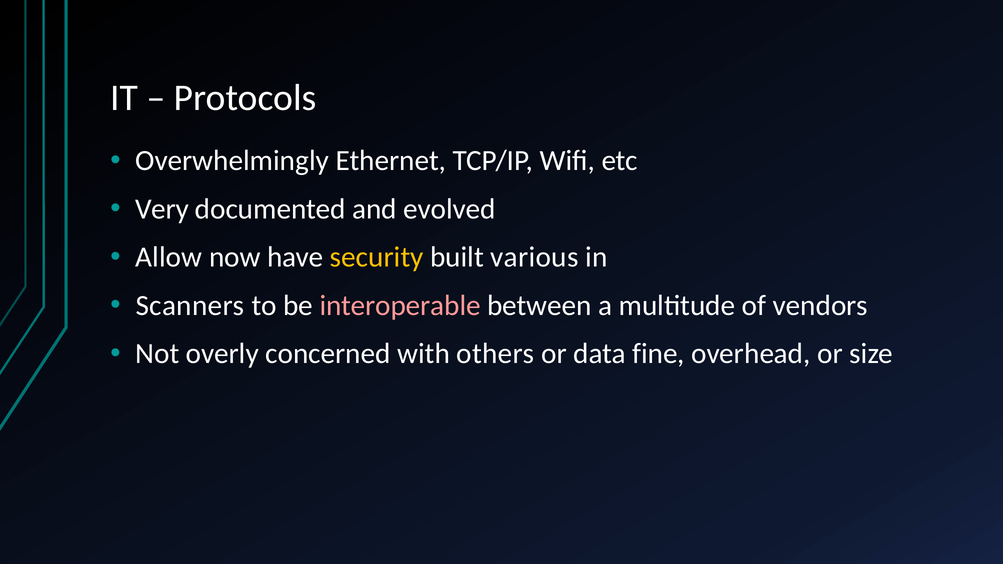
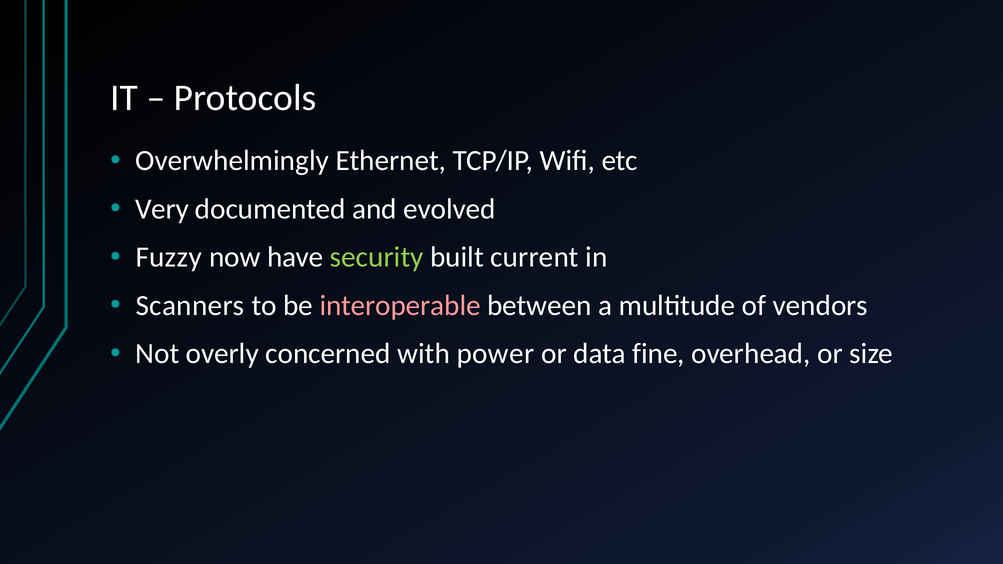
Allow: Allow -> Fuzzy (169, 257)
security colour: yellow -> light green (377, 257)
various: various -> current (535, 257)
others: others -> power (495, 354)
